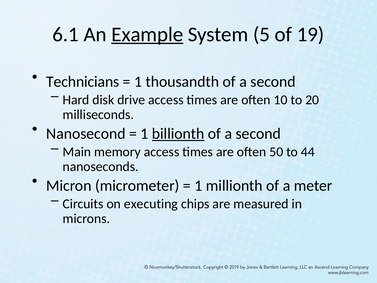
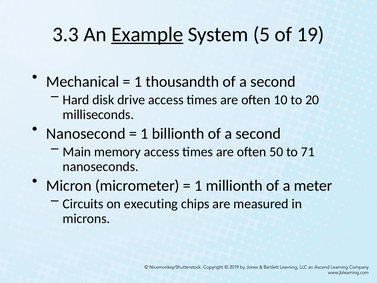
6.1: 6.1 -> 3.3 (66, 34)
Technicians: Technicians -> Mechanical (83, 82)
billionth underline: present -> none (178, 134)
44: 44 -> 71 (308, 152)
